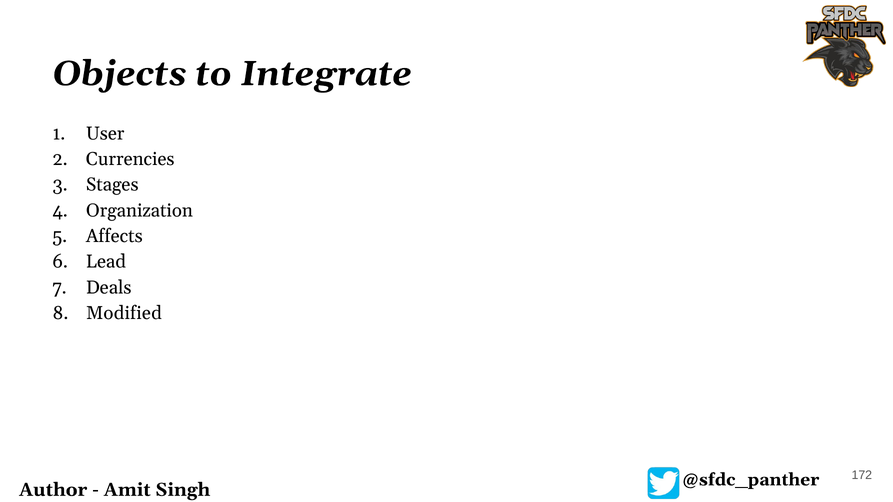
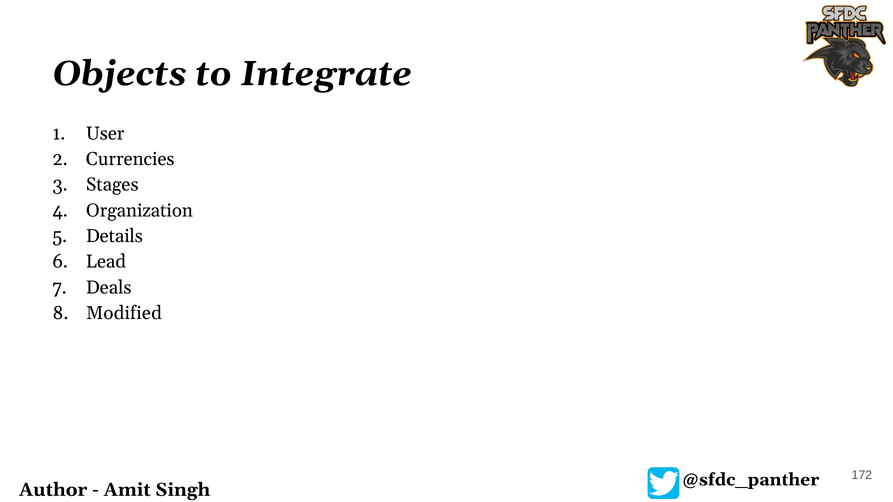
Affects: Affects -> Details (114, 236)
